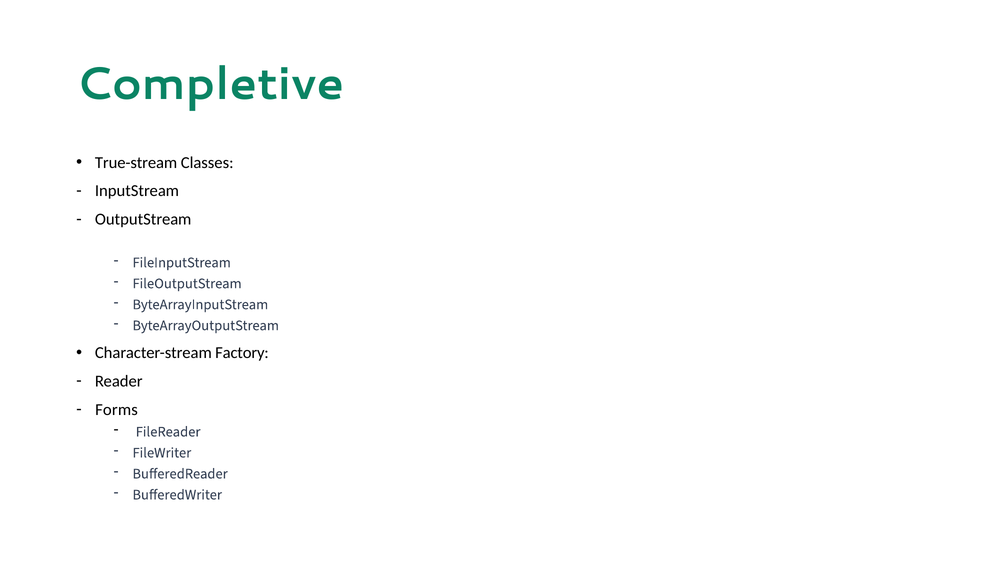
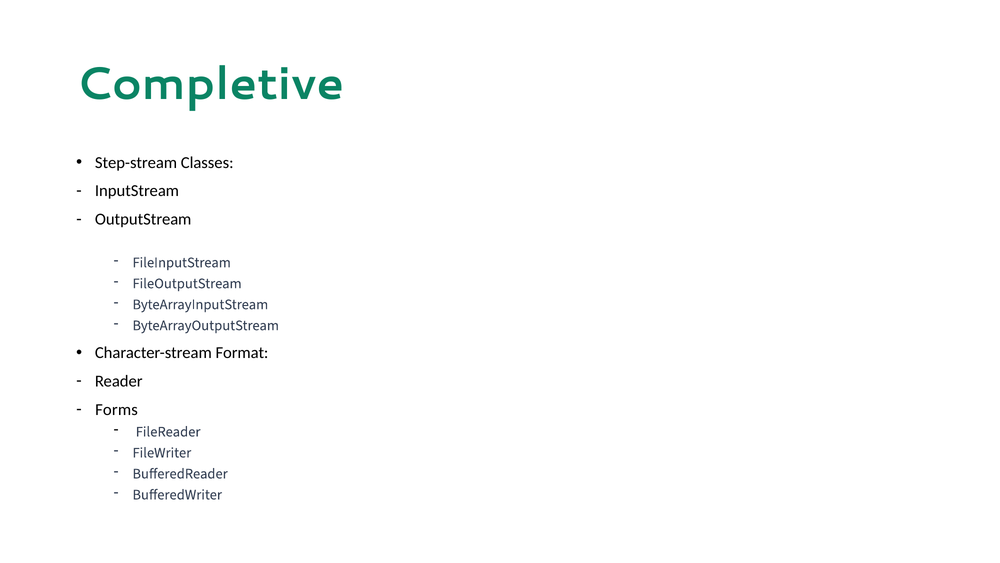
True-stream: True-stream -> Step-stream (136, 162)
Factory: Factory -> Format (242, 352)
